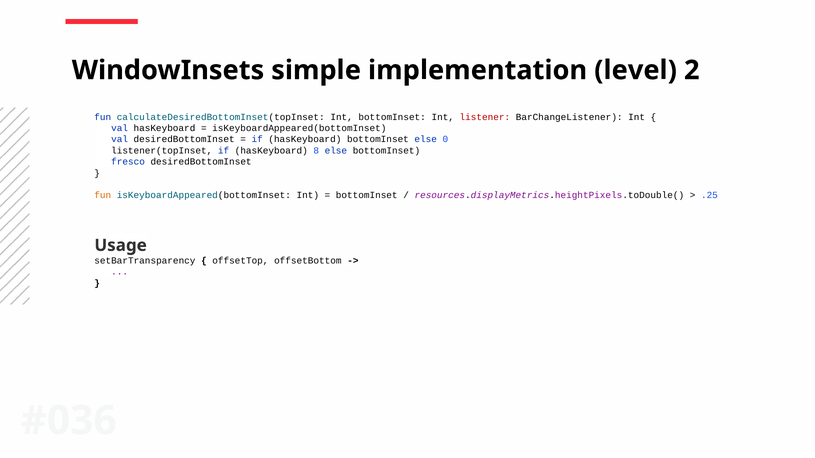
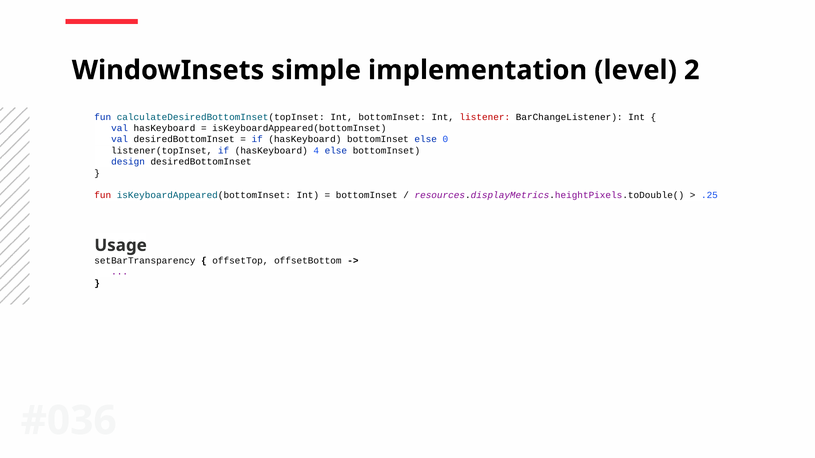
8: 8 -> 4 (316, 151)
fresco: fresco -> design (128, 162)
fun colour: orange -> red (103, 196)
